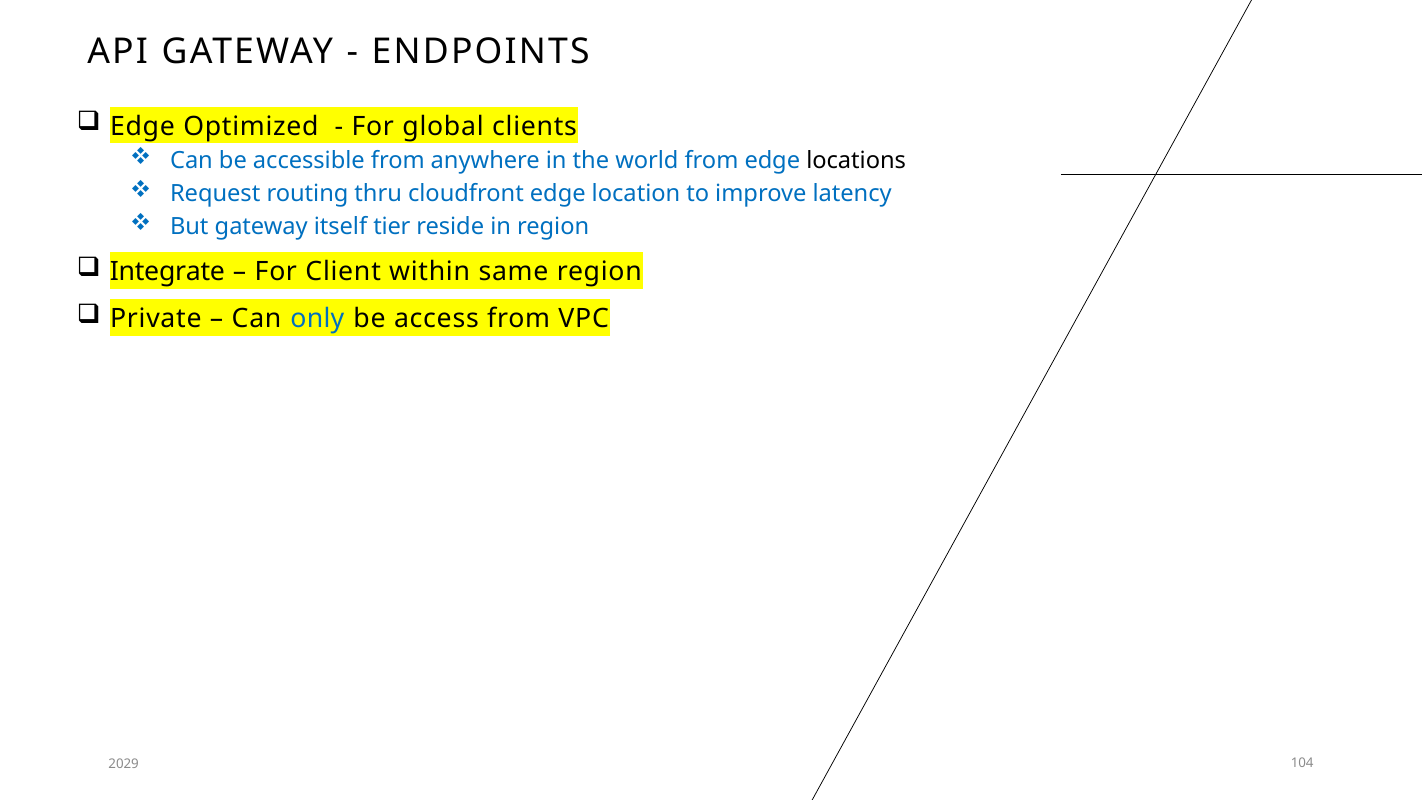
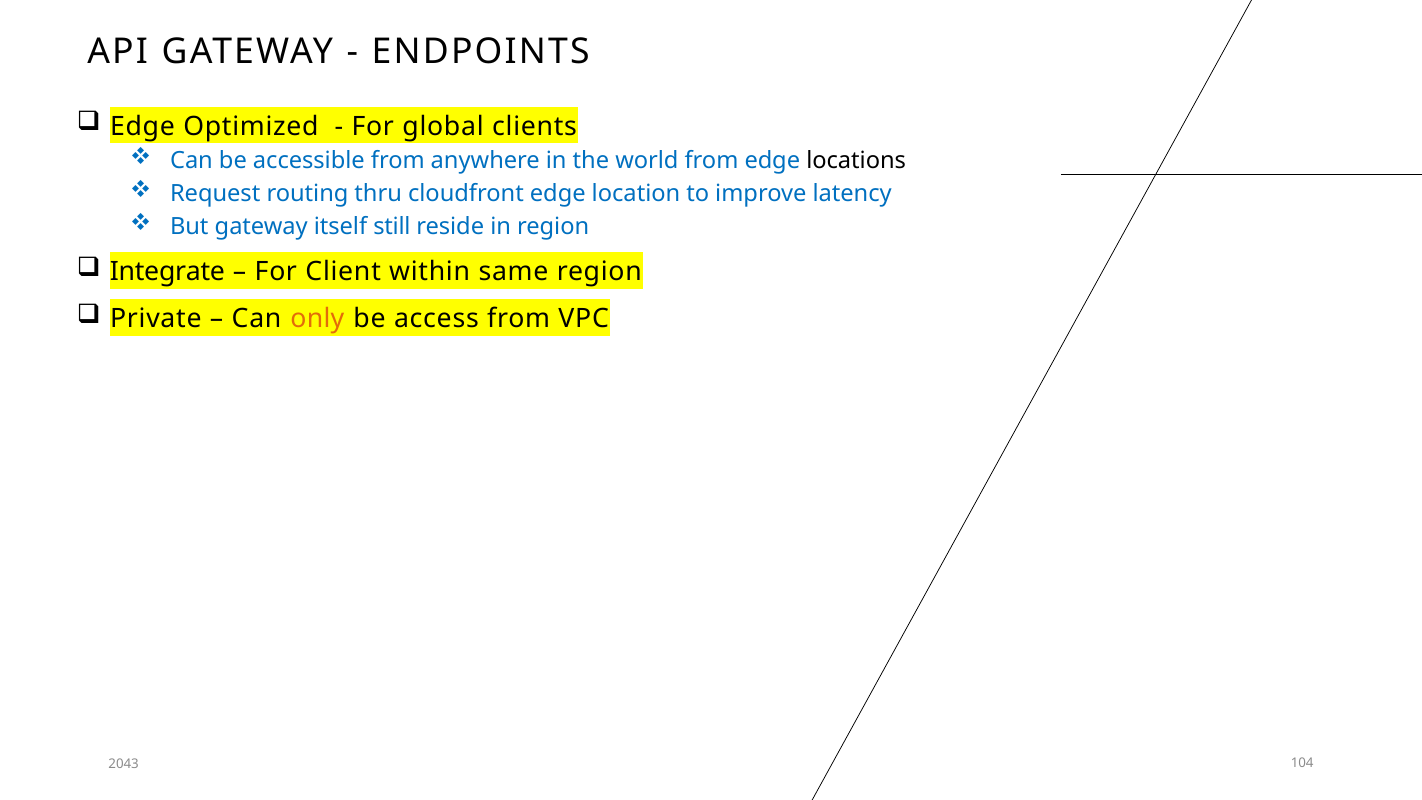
tier: tier -> still (392, 226)
only colour: blue -> orange (317, 319)
2029: 2029 -> 2043 (124, 764)
